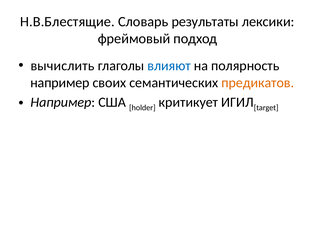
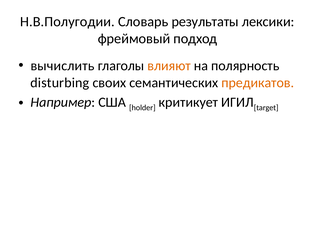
Н.В.Блестящие: Н.В.Блестящие -> Н.В.Полугодии (67, 22)
влияют colour: blue -> orange (169, 66)
например: например -> disturbing (60, 83)
